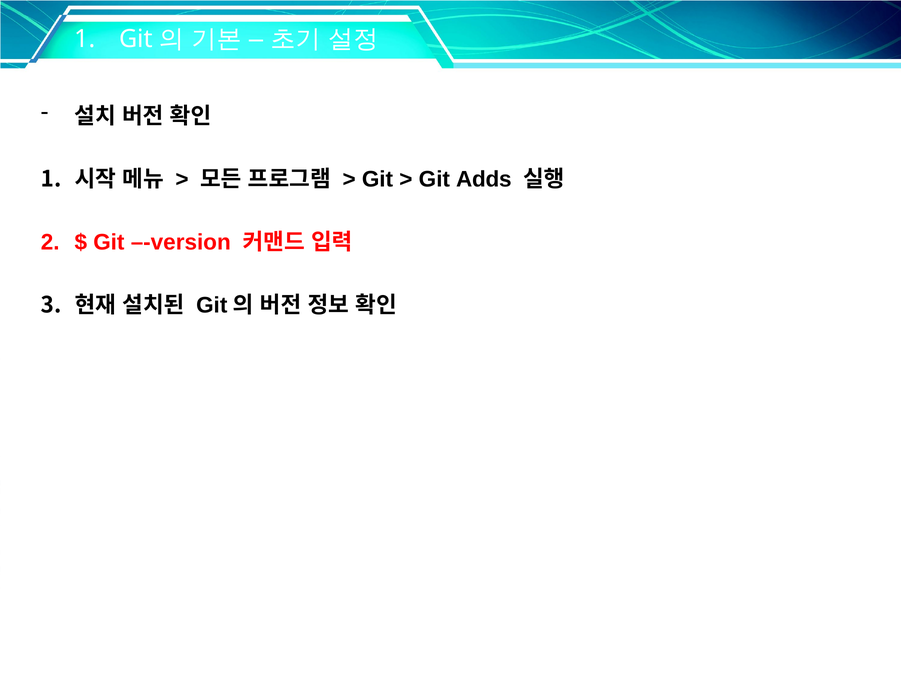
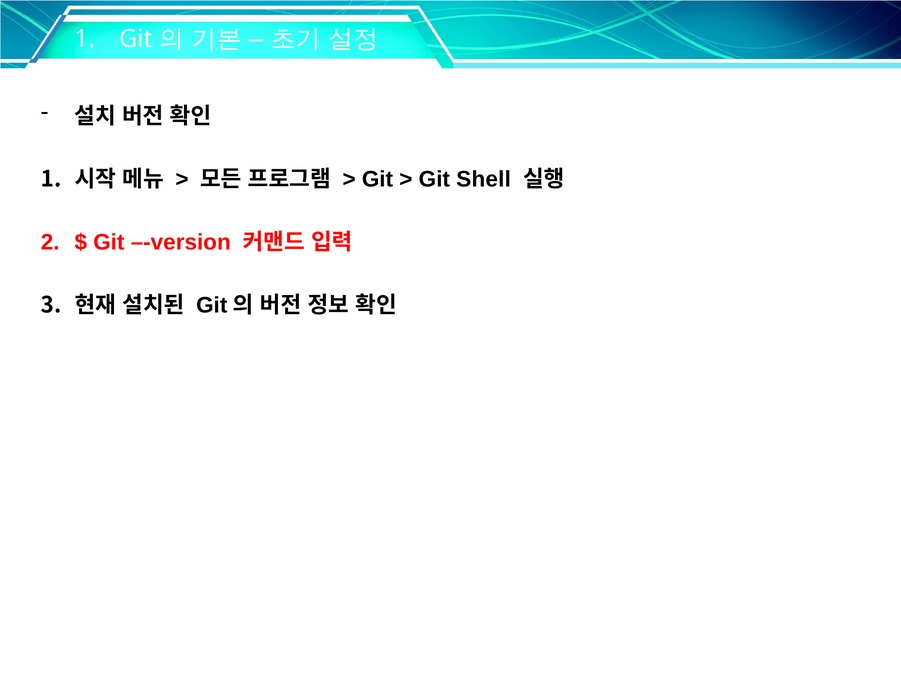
Adds: Adds -> Shell (484, 179)
